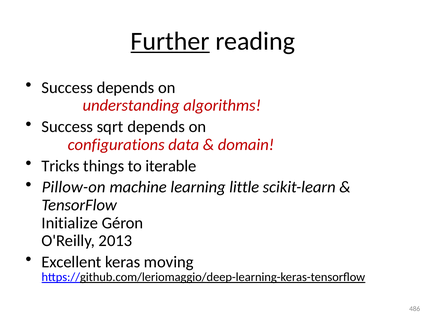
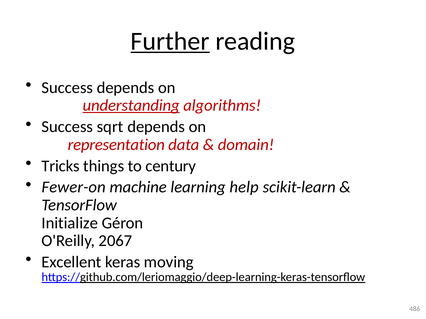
understanding underline: none -> present (131, 106)
configurations: configurations -> representation (116, 145)
iterable: iterable -> century (171, 166)
Pillow-on: Pillow-on -> Fewer-on (74, 187)
little: little -> help (244, 187)
2013: 2013 -> 2067 (115, 241)
